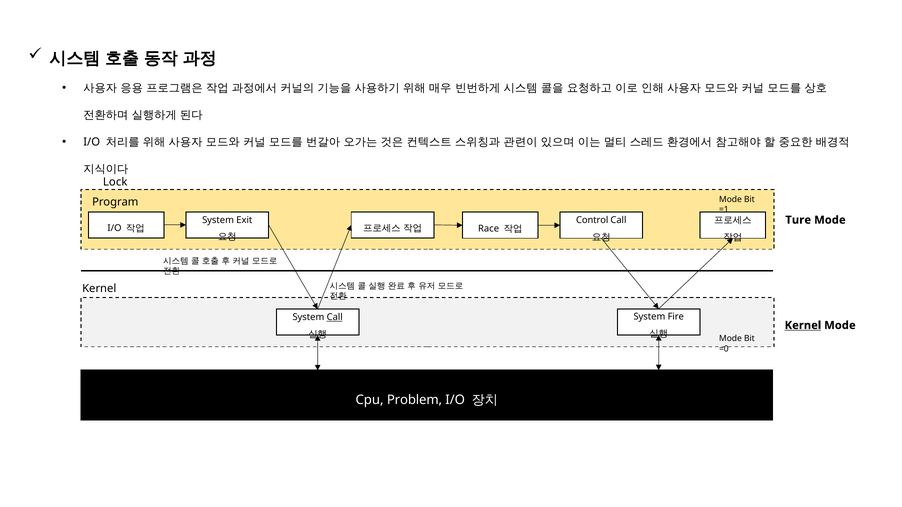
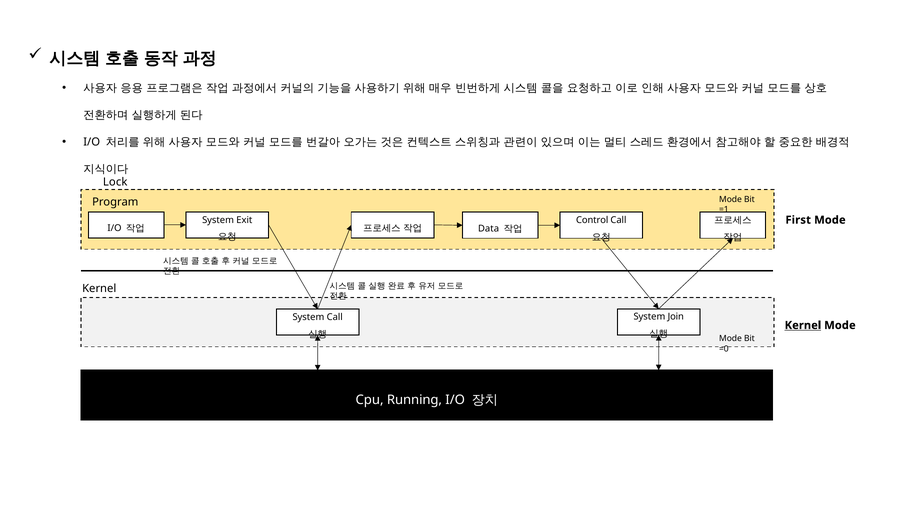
Ture: Ture -> First (798, 220)
Race: Race -> Data (489, 229)
Fire: Fire -> Join (676, 317)
Call underline: present -> none (335, 317)
Problem: Problem -> Running (414, 400)
